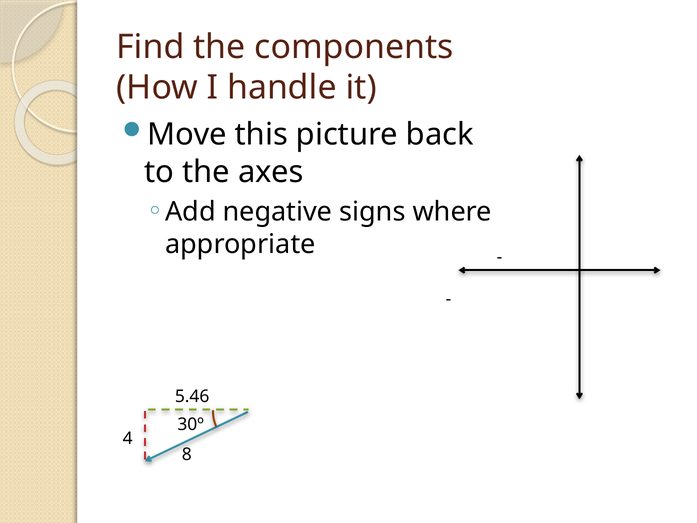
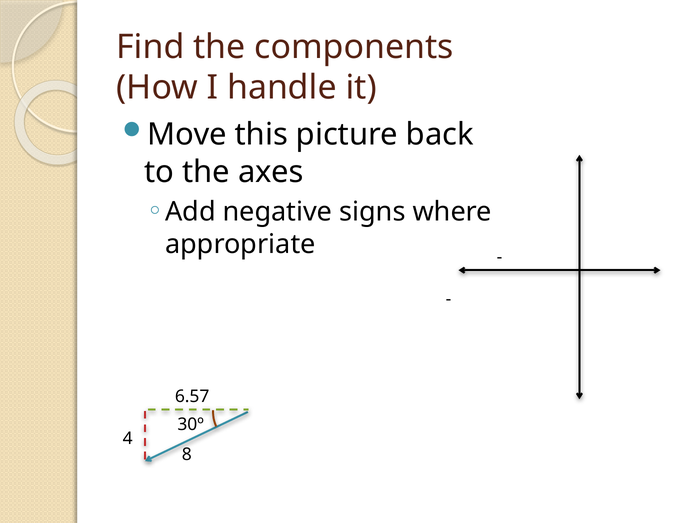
5.46: 5.46 -> 6.57 (192, 396)
